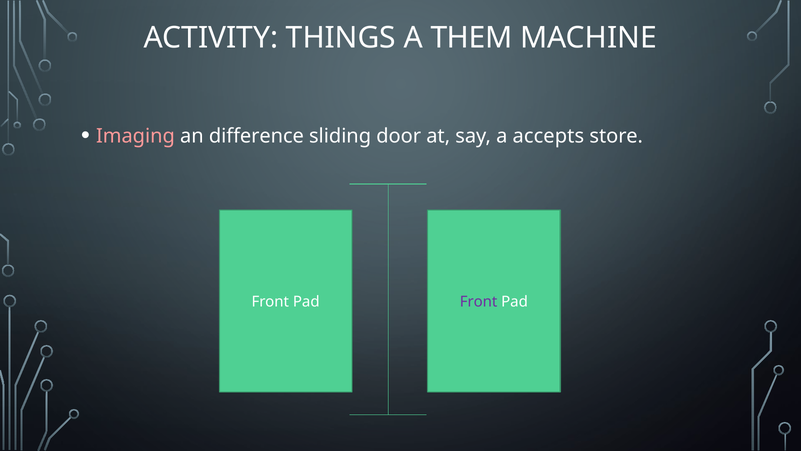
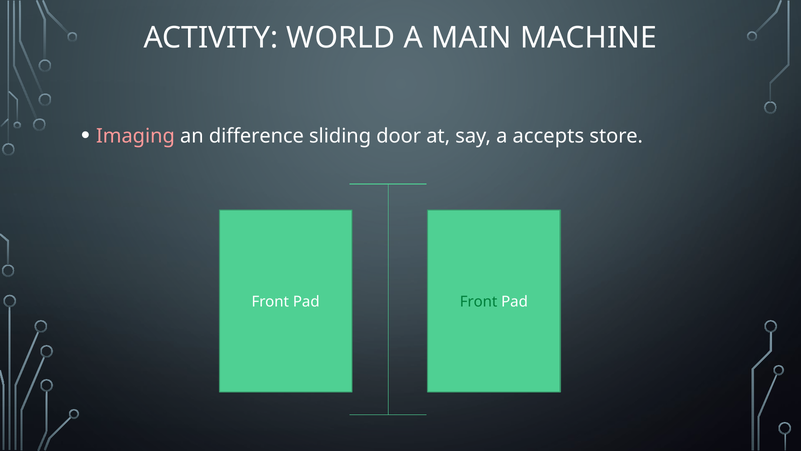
THINGS: THINGS -> WORLD (341, 38)
THEM: THEM -> MAIN (471, 38)
Front colour: purple -> green (479, 302)
